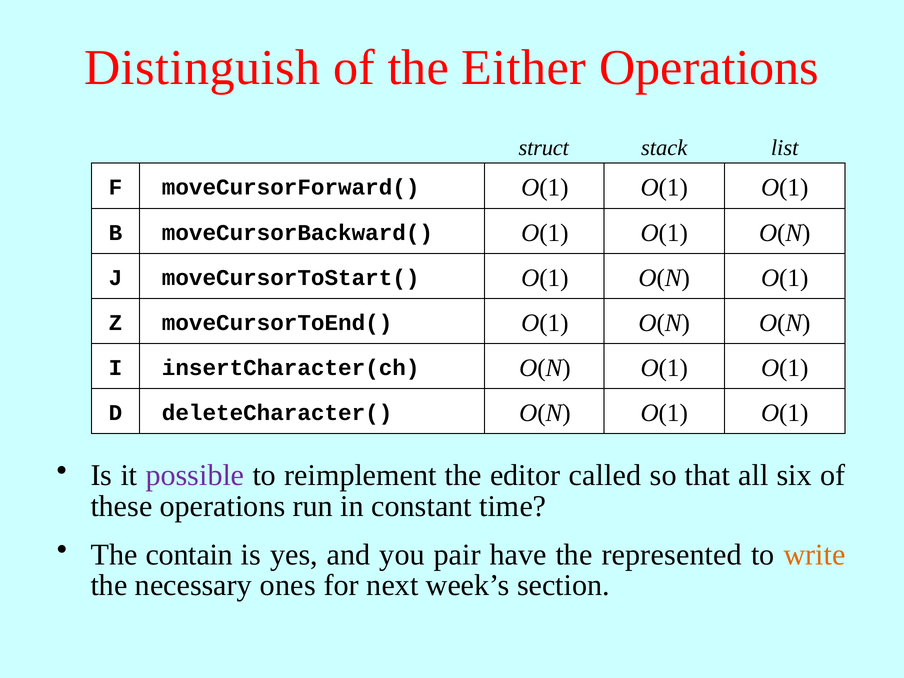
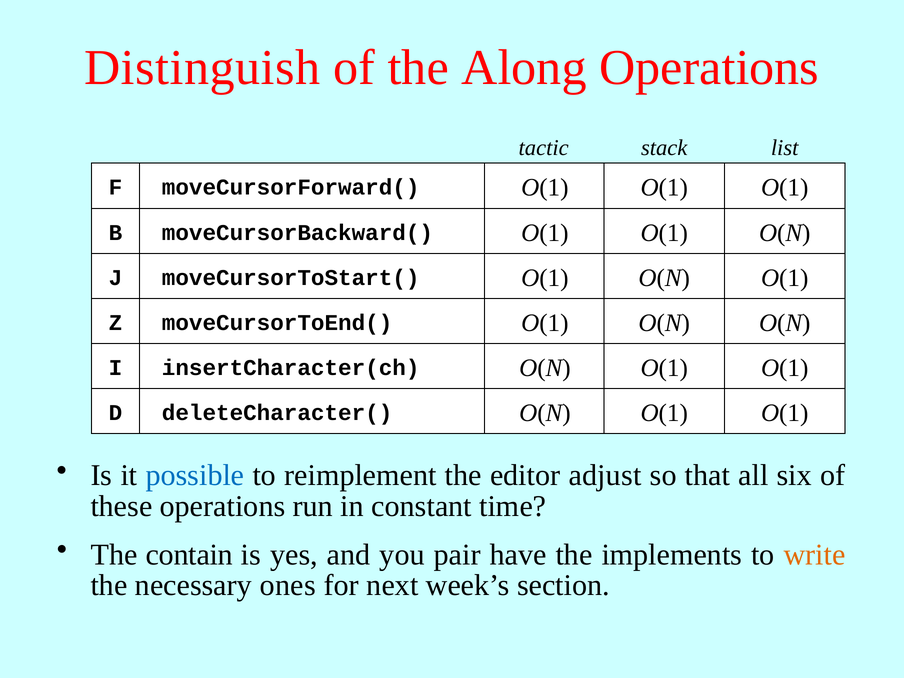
Either: Either -> Along (524, 68)
struct: struct -> tactic (544, 148)
possible colour: purple -> blue (195, 475)
called: called -> adjust (605, 475)
represented: represented -> implements (672, 555)
